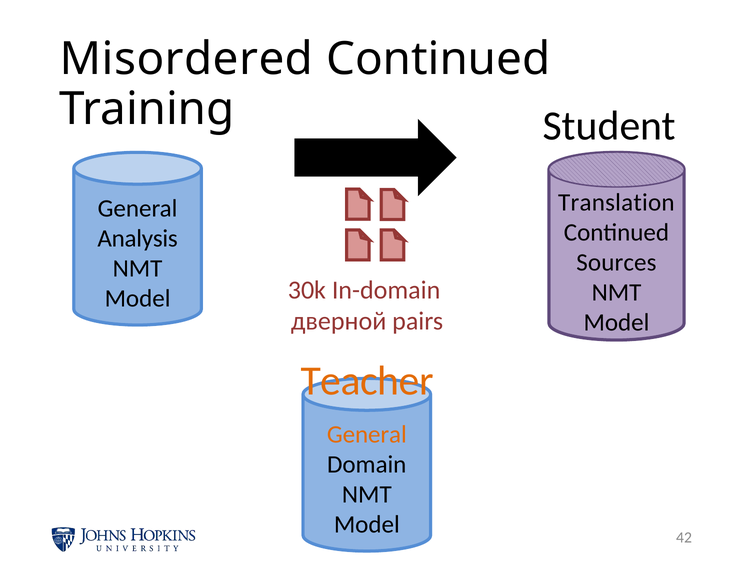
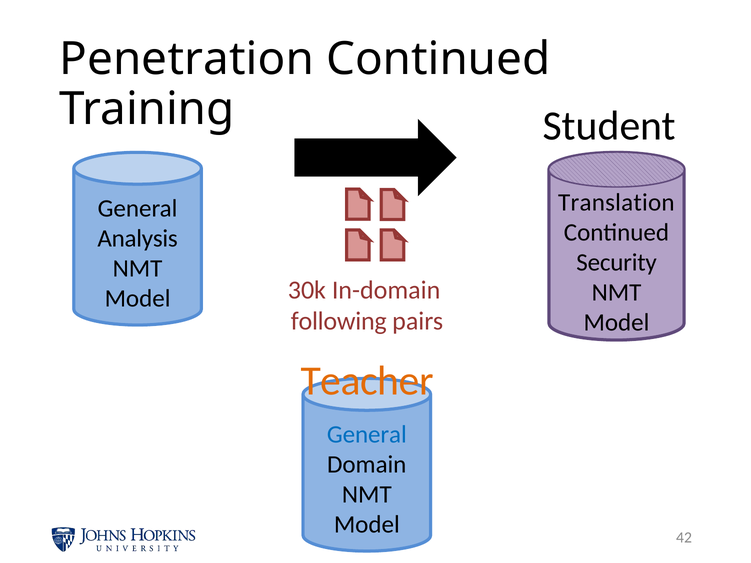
Misordered: Misordered -> Penetration (187, 59)
Sources: Sources -> Security (617, 263)
дверной: дверной -> following (339, 321)
General colour: orange -> blue (367, 435)
